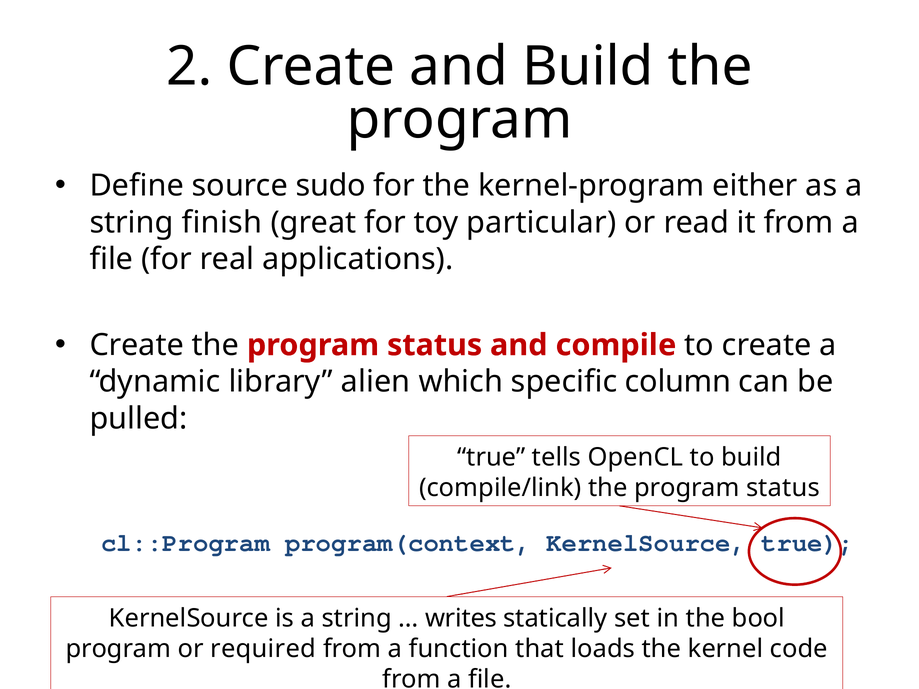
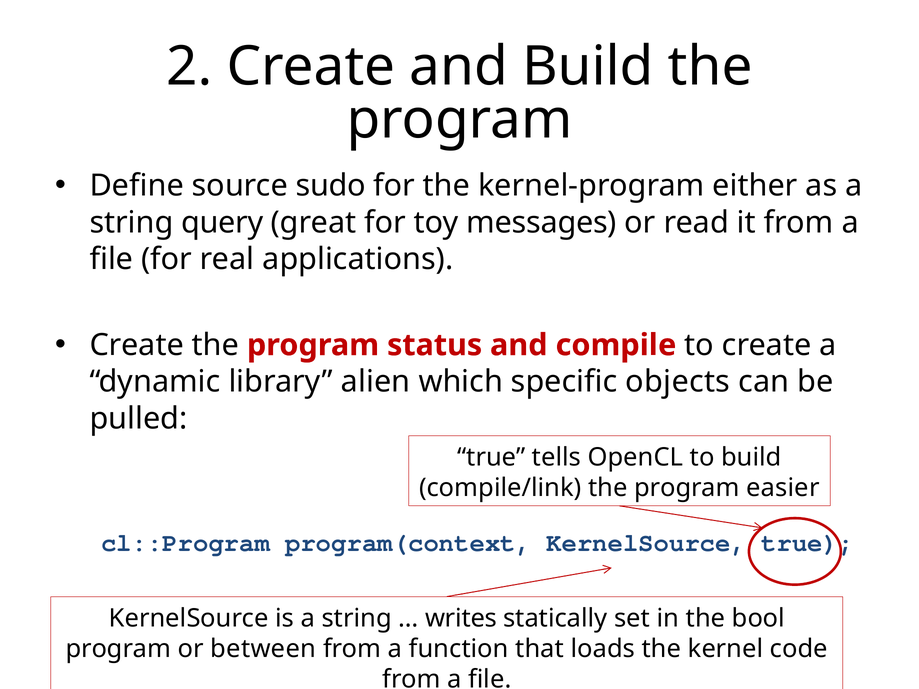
finish: finish -> query (222, 223)
particular: particular -> messages (542, 223)
column: column -> objects (678, 382)
compile/link the program status: status -> easier (783, 488)
required: required -> between (263, 649)
